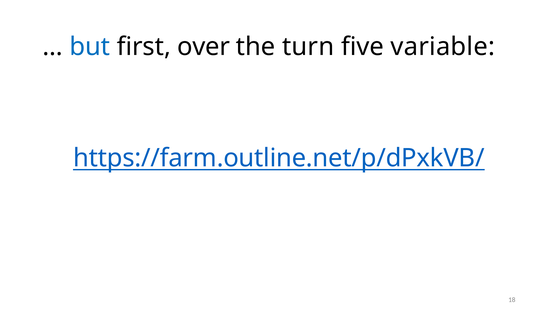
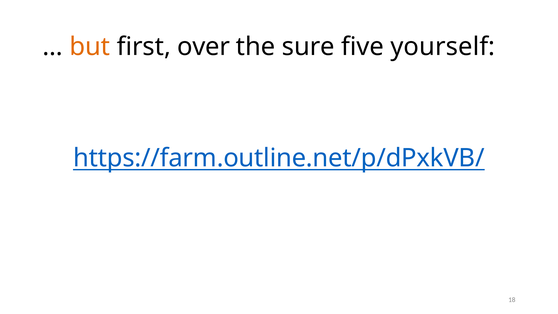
but colour: blue -> orange (90, 47)
turn: turn -> sure (308, 47)
variable: variable -> yourself (443, 47)
